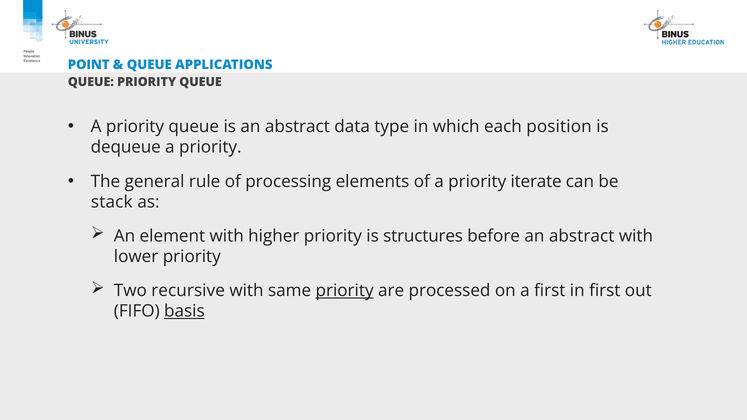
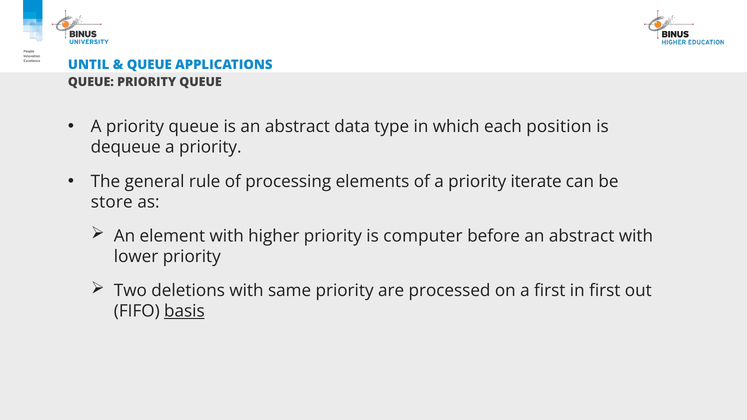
POINT: POINT -> UNTIL (89, 65)
stack: stack -> store (112, 202)
structures: structures -> computer (423, 236)
recursive: recursive -> deletions (188, 291)
priority underline: present -> none (345, 291)
